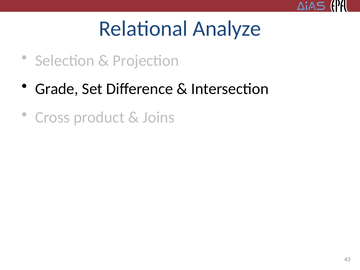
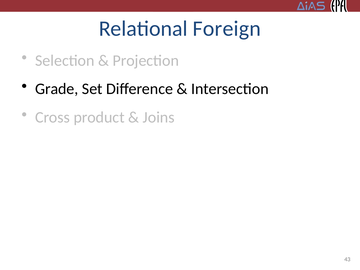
Analyze: Analyze -> Foreign (227, 29)
